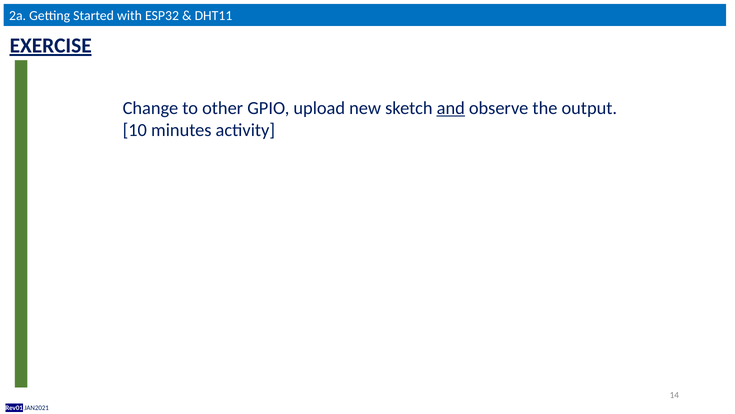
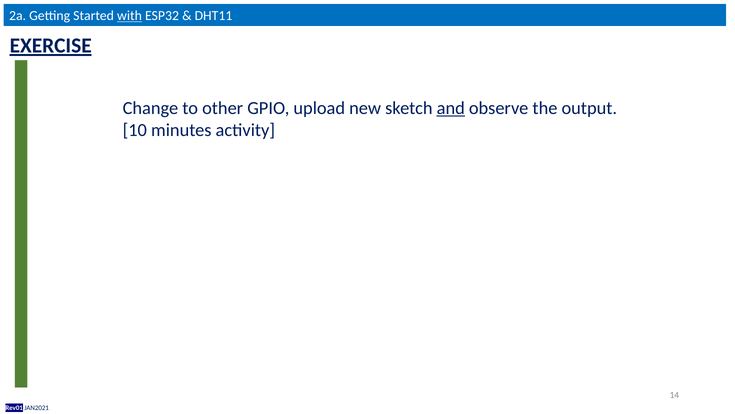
with underline: none -> present (130, 16)
